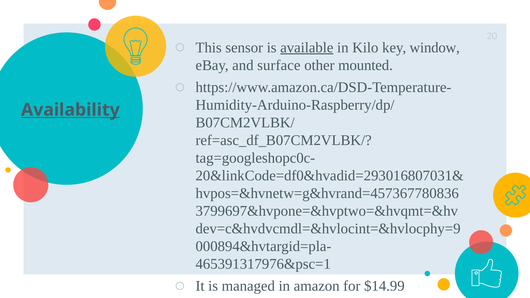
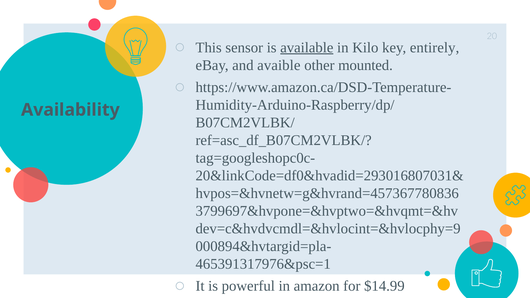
window: window -> entirely (435, 48)
surface: surface -> avaible (279, 65)
Availability underline: present -> none (70, 110)
managed: managed -> powerful (248, 286)
